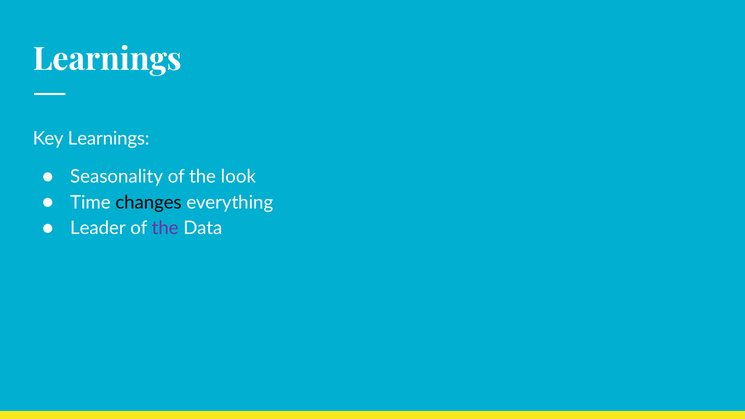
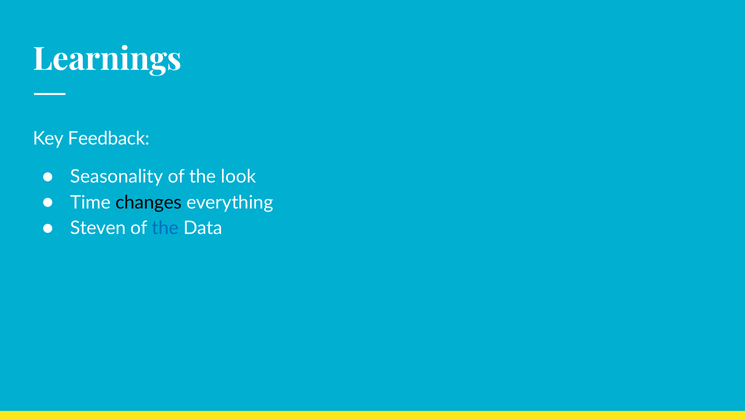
Key Learnings: Learnings -> Feedback (109, 139)
Leader: Leader -> Steven (98, 228)
the colour: purple -> blue (165, 228)
